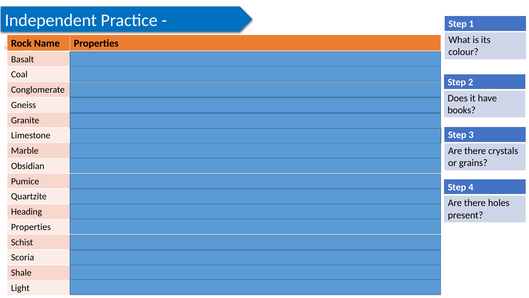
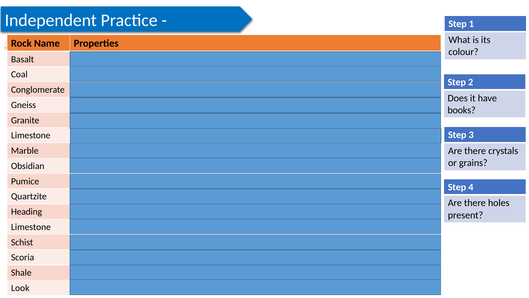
Properties: Properties -> Limestone (31, 227)
Light: Light -> Look (20, 288)
